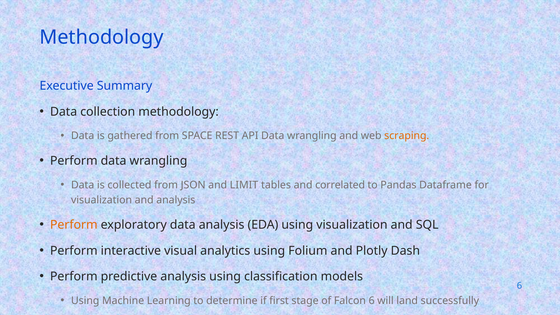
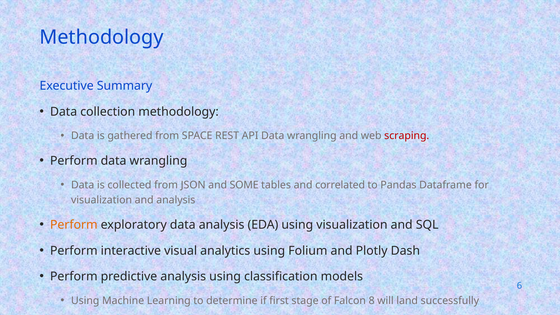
scraping colour: orange -> red (407, 136)
LIMIT: LIMIT -> SOME (244, 185)
Falcon 6: 6 -> 8 (372, 301)
